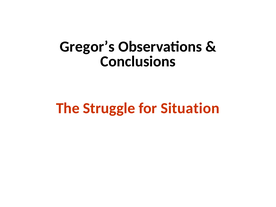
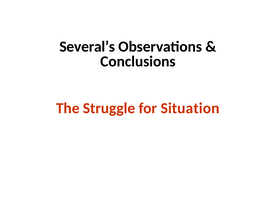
Gregor’s: Gregor’s -> Several’s (87, 47)
